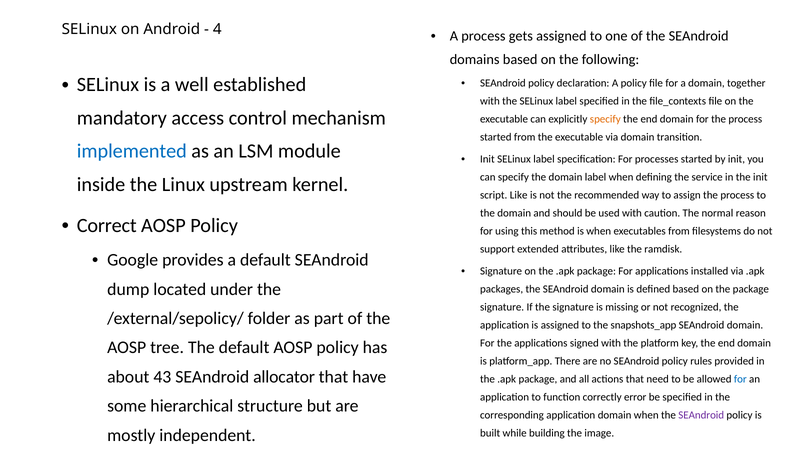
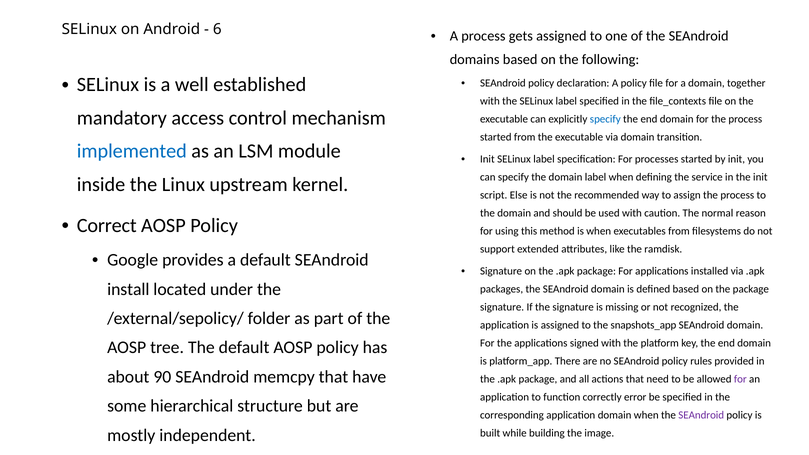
4: 4 -> 6 (217, 29)
specify colour: orange -> blue (605, 119)
script Like: Like -> Else (519, 195)
dump: dump -> install (128, 289)
43: 43 -> 90 (162, 377)
allocator: allocator -> memcpy (284, 377)
for colour: blue -> purple (740, 379)
